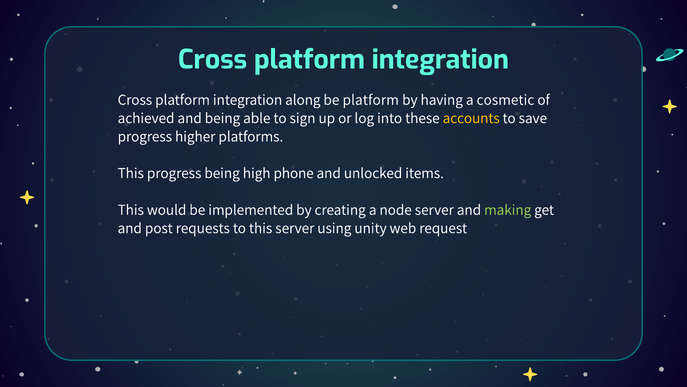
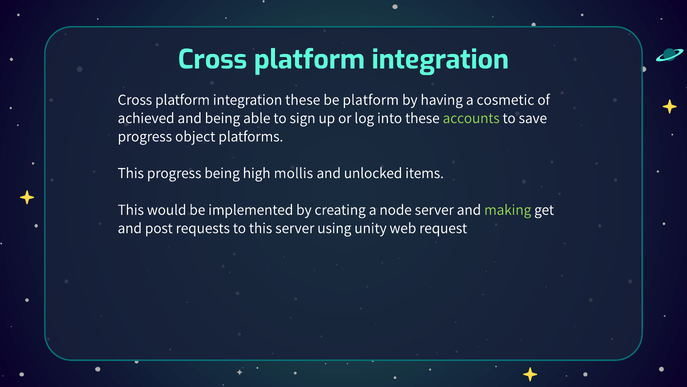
integration along: along -> these (303, 100)
accounts colour: yellow -> light green (471, 118)
higher: higher -> object (195, 136)
phone: phone -> mollis (293, 173)
